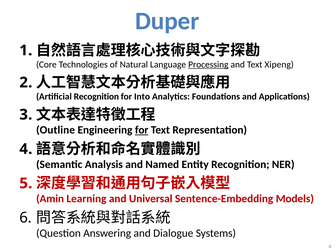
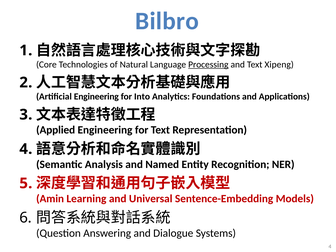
Duper: Duper -> Bilbro (167, 21)
Artificial Recognition: Recognition -> Engineering (96, 97)
Outline: Outline -> Applied (56, 130)
for underline: present -> none (142, 130)
